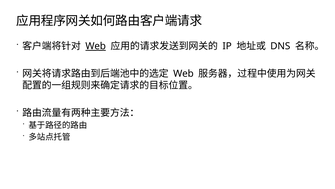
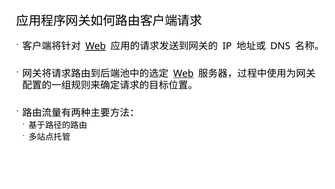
Web underline: none -> present (183, 73)
